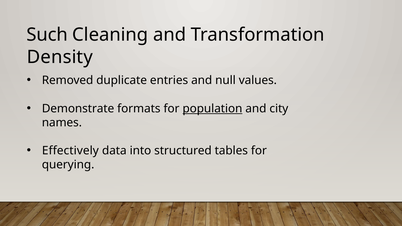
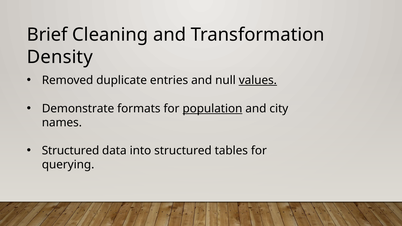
Such: Such -> Brief (47, 35)
values underline: none -> present (258, 80)
Effectively: Effectively -> Structured (71, 151)
